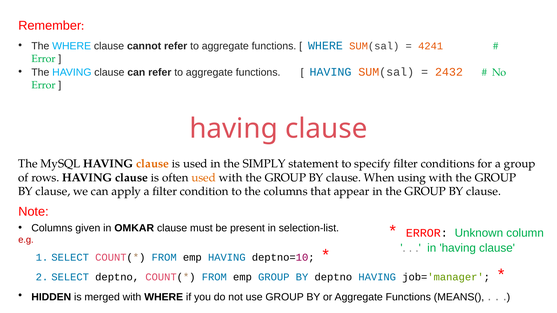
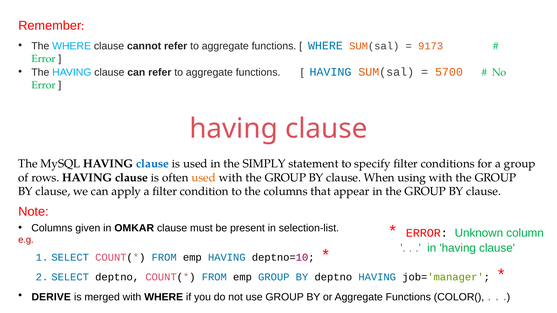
4241: 4241 -> 9173 (431, 46)
2432: 2432 -> 5700 (449, 72)
clause colour: orange -> blue (153, 164)
HIDDEN: HIDDEN -> DERIVE (51, 297)
MEANS(: MEANS( -> COLOR( (459, 297)
